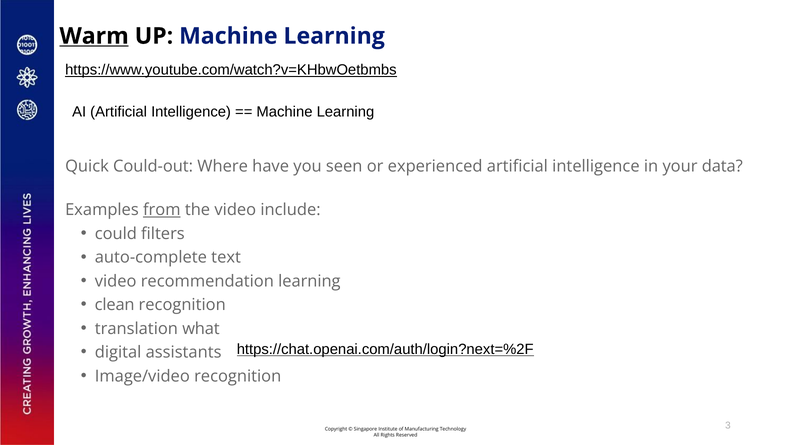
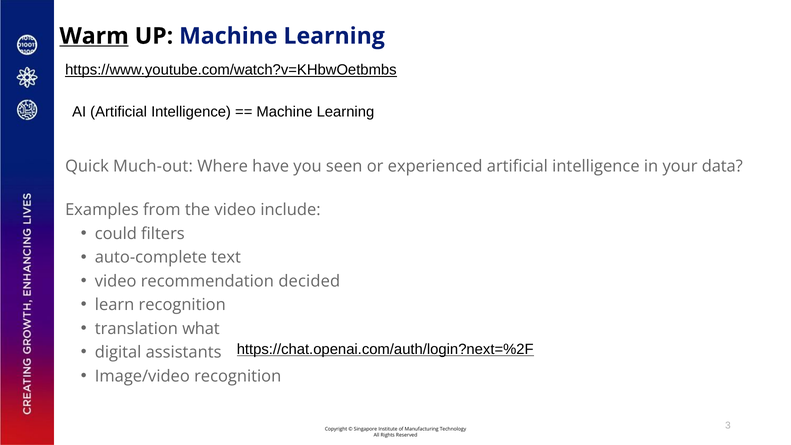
Could-out: Could-out -> Much-out (153, 166)
from underline: present -> none (162, 210)
recommendation learning: learning -> decided (309, 281)
clean: clean -> learn (115, 305)
